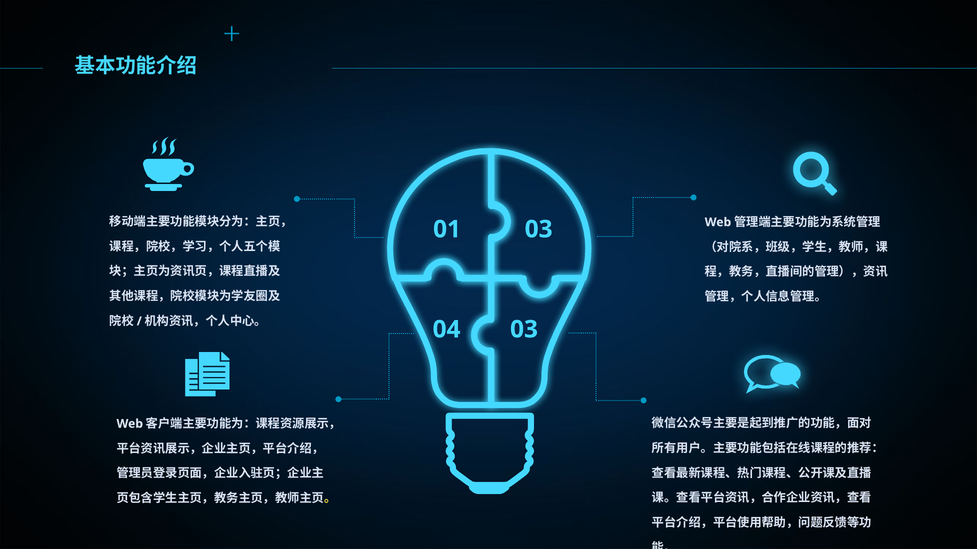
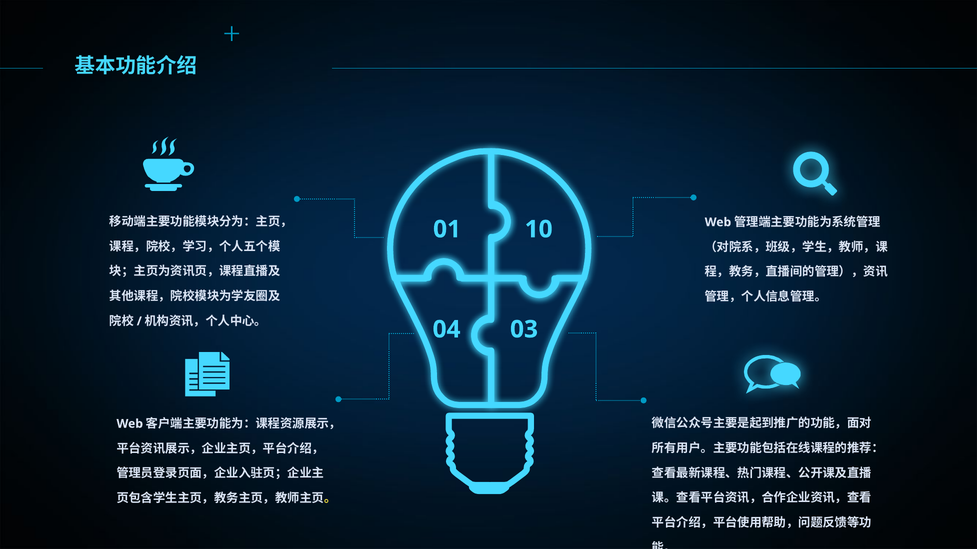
01 03: 03 -> 10 (539, 230)
